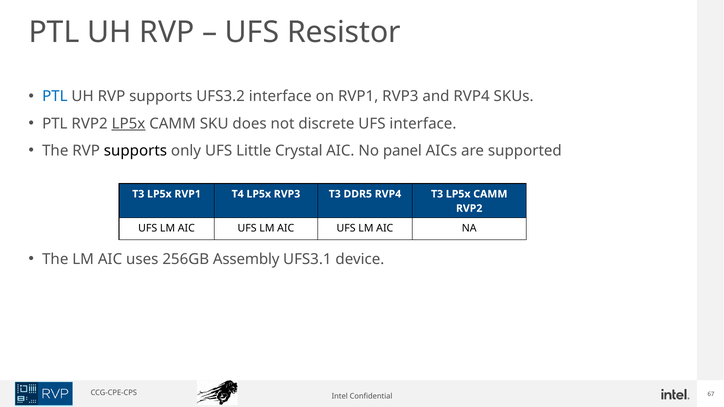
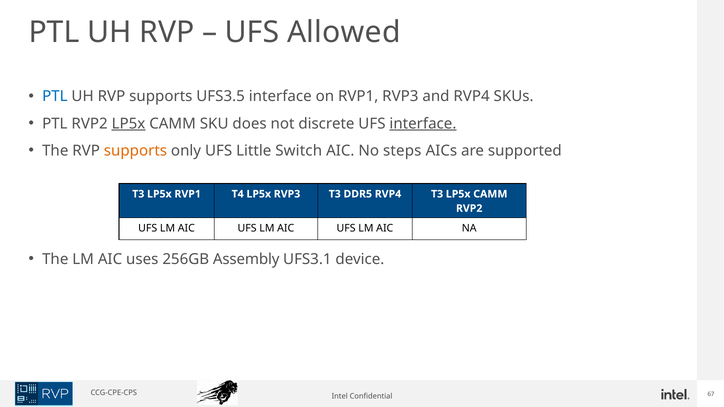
Resistor: Resistor -> Allowed (344, 32)
UFS3.2: UFS3.2 -> UFS3.5 (221, 97)
interface underline: none -> present (423, 124)
supports colour: black -> orange (135, 151)
Crystal: Crystal -> Switch (299, 151)
panel: panel -> steps (402, 151)
